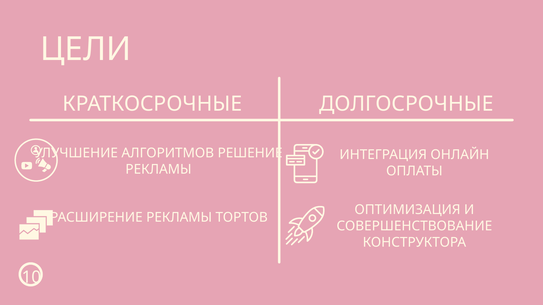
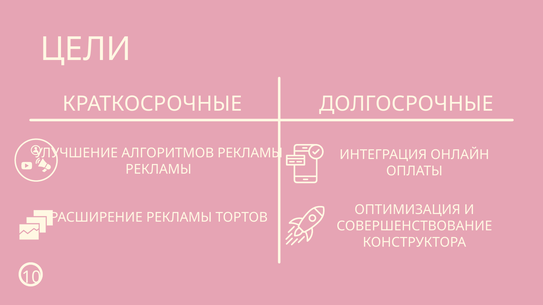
АЛГОРИТМОВ РЕШЕНИЕ: РЕШЕНИЕ -> РЕКЛАМЫ (250, 153)
